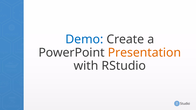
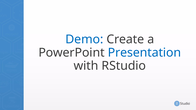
Presentation colour: orange -> blue (144, 53)
